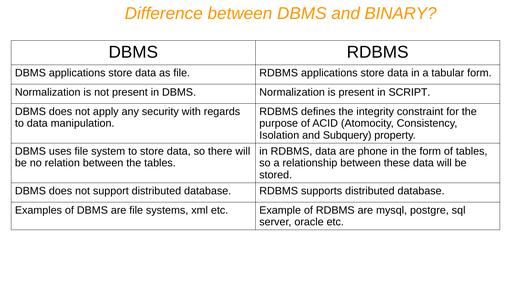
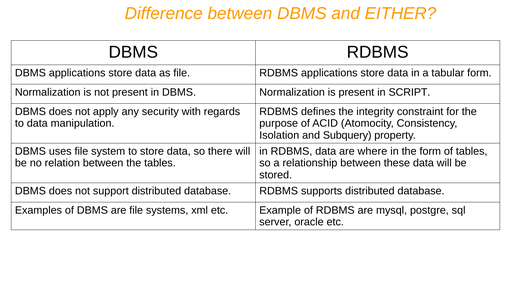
BINARY: BINARY -> EITHER (400, 13)
phone: phone -> where (372, 151)
